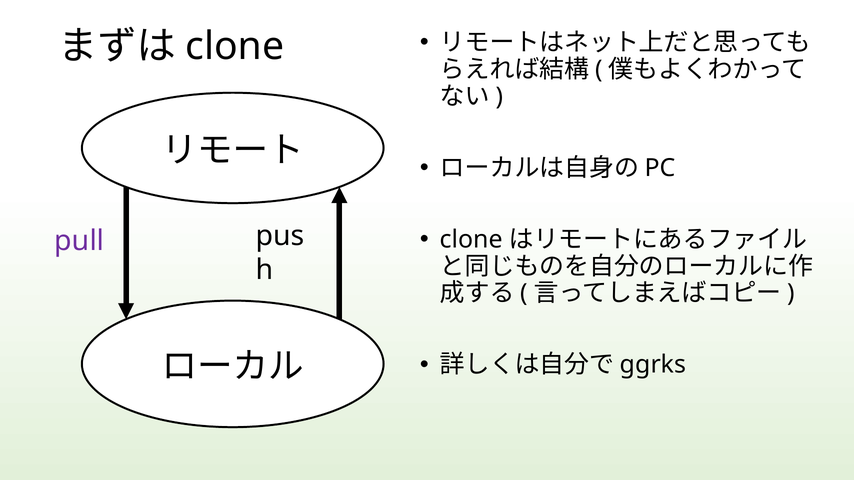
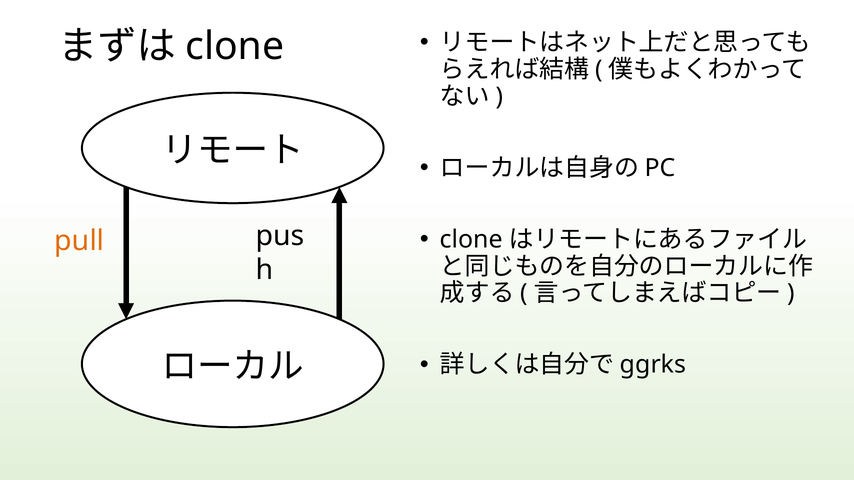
pull colour: purple -> orange (79, 241)
